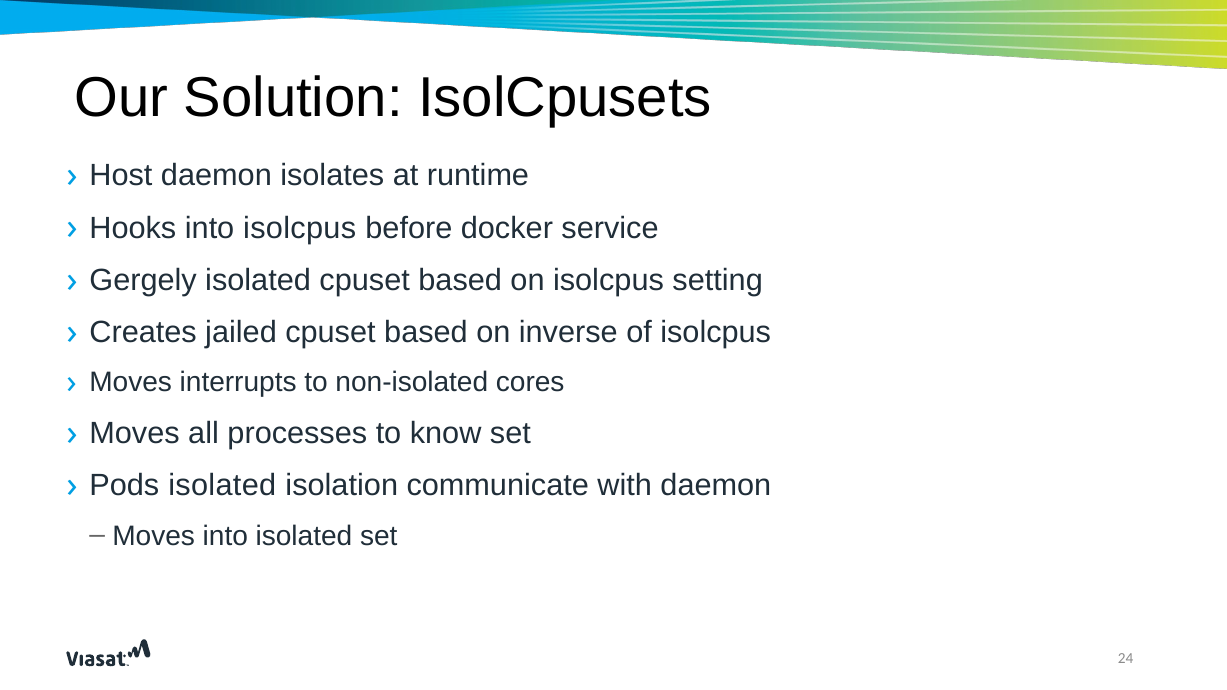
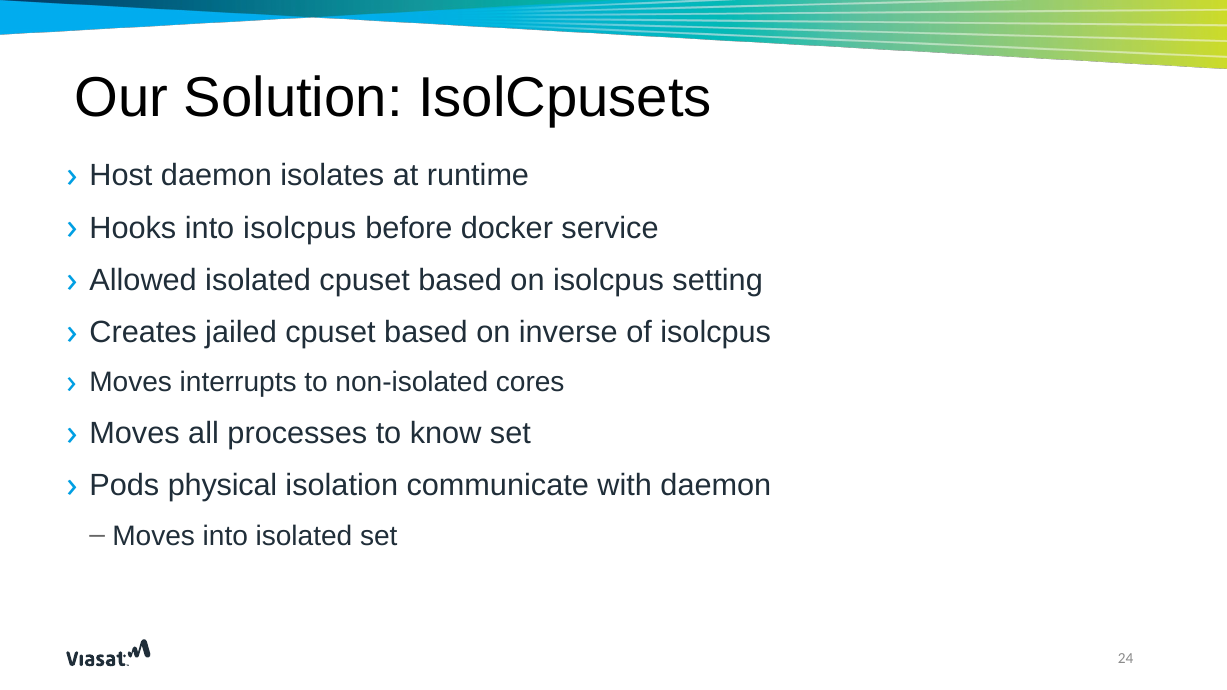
Gergely: Gergely -> Allowed (143, 280)
Pods isolated: isolated -> physical (223, 486)
